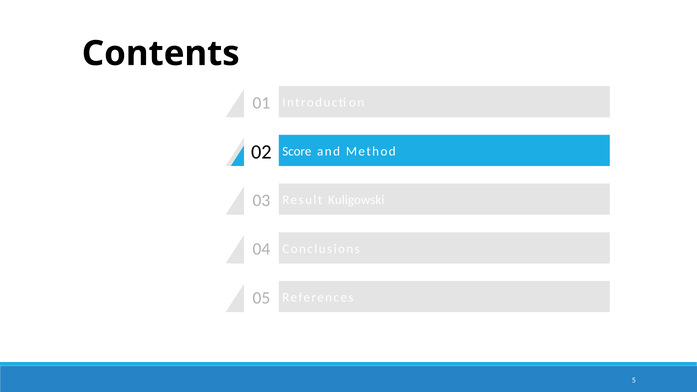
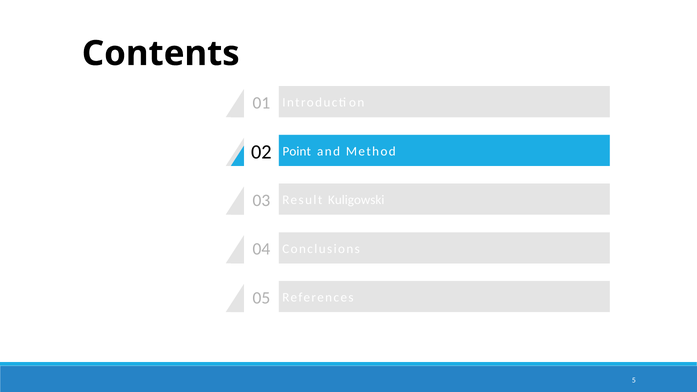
Score: Score -> Point (297, 151)
